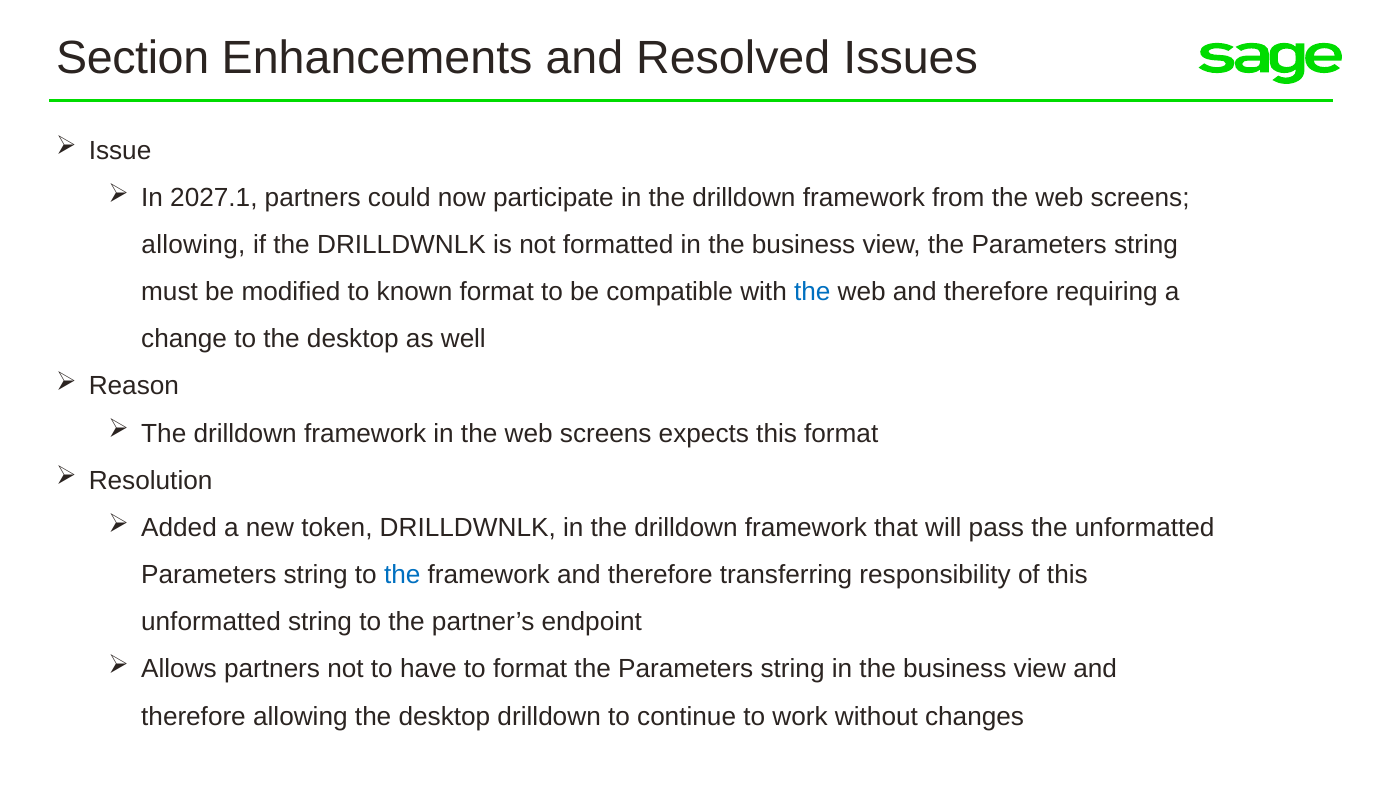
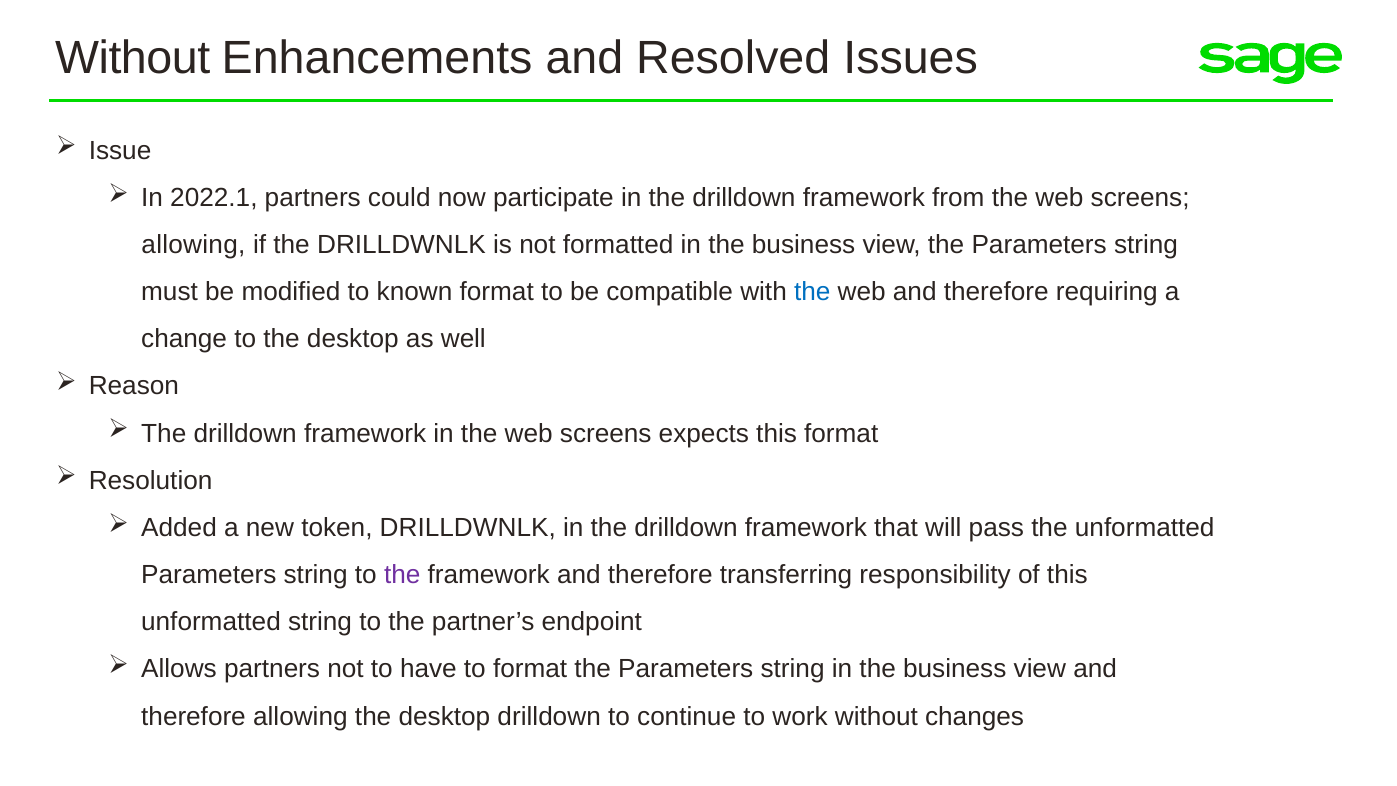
Section: Section -> Without (133, 58)
2027.1: 2027.1 -> 2022.1 (214, 198)
the colour: blue -> purple (402, 575)
